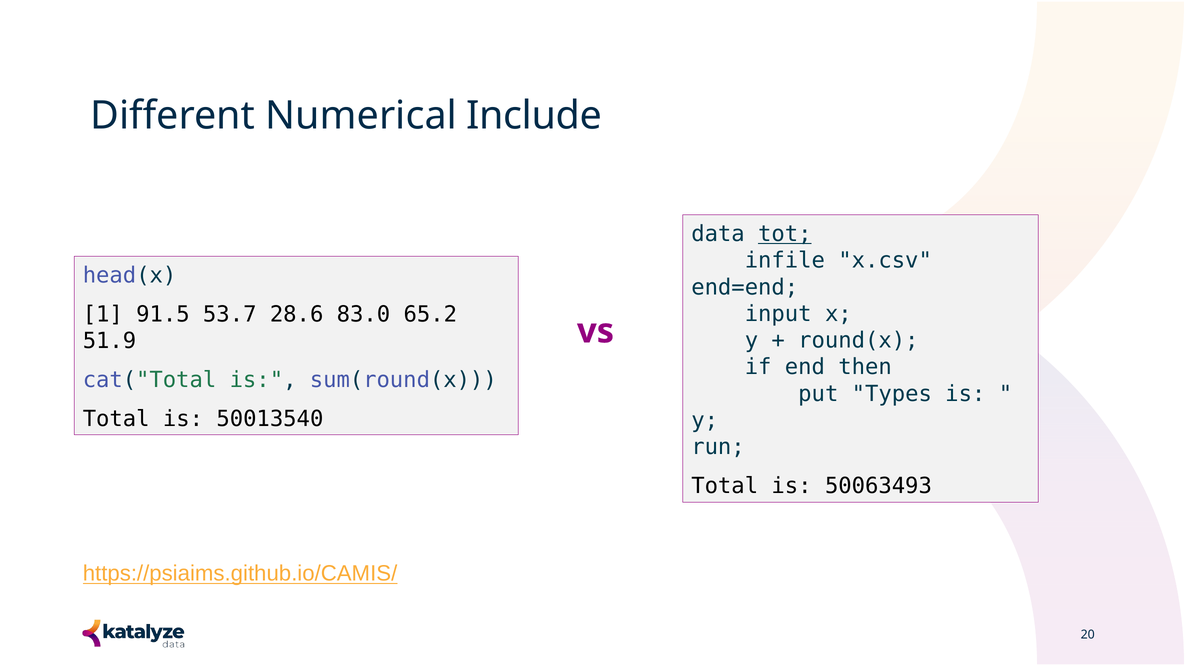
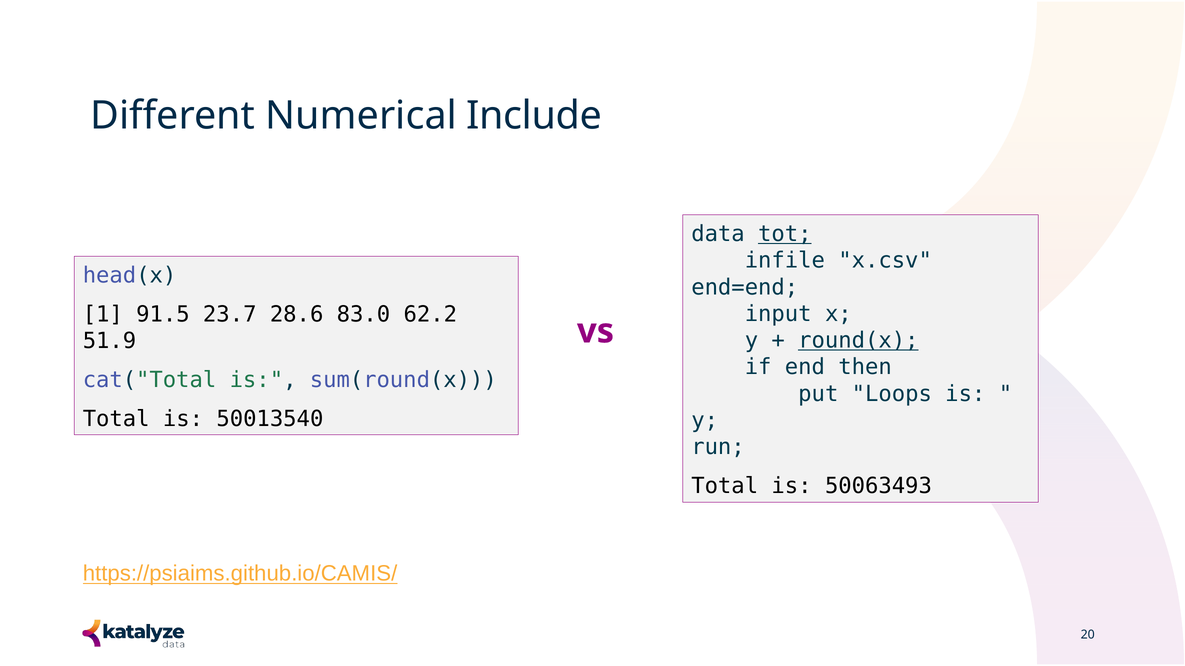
53.7: 53.7 -> 23.7 (230, 315)
65.2: 65.2 -> 62.2 (430, 315)
round(x underline: none -> present (858, 341)
Types: Types -> Loops (892, 394)
